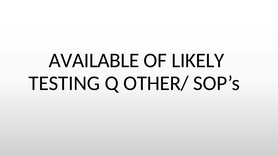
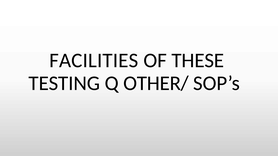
AVAILABLE: AVAILABLE -> FACILITIES (94, 61)
LIKELY: LIKELY -> THESE (198, 61)
